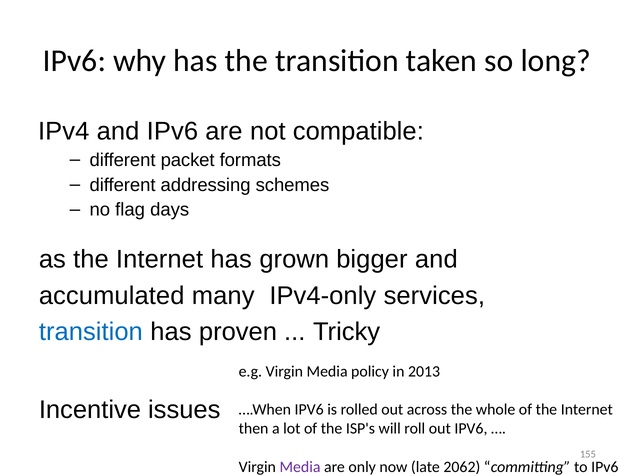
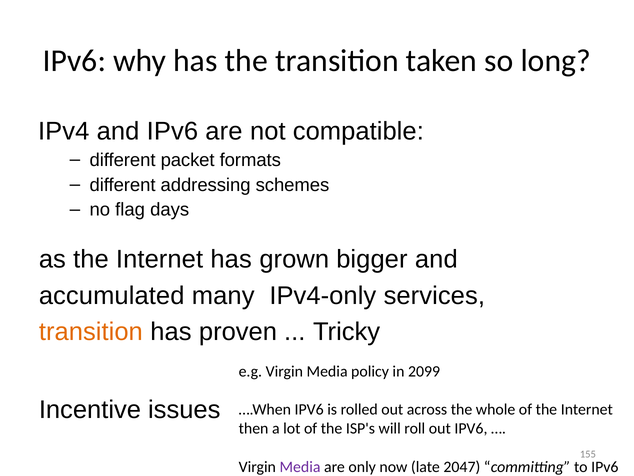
transition colour: blue -> orange (91, 331)
2013: 2013 -> 2099 (424, 371)
2062: 2062 -> 2047 (462, 466)
